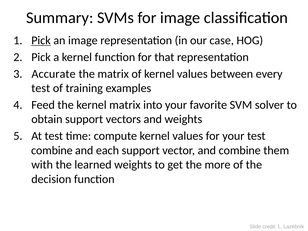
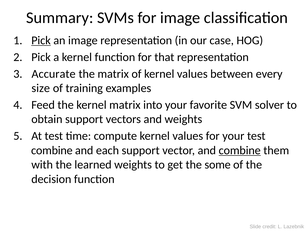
test: test -> size (41, 88)
combine underline: none -> present (240, 150)
more: more -> some (218, 165)
